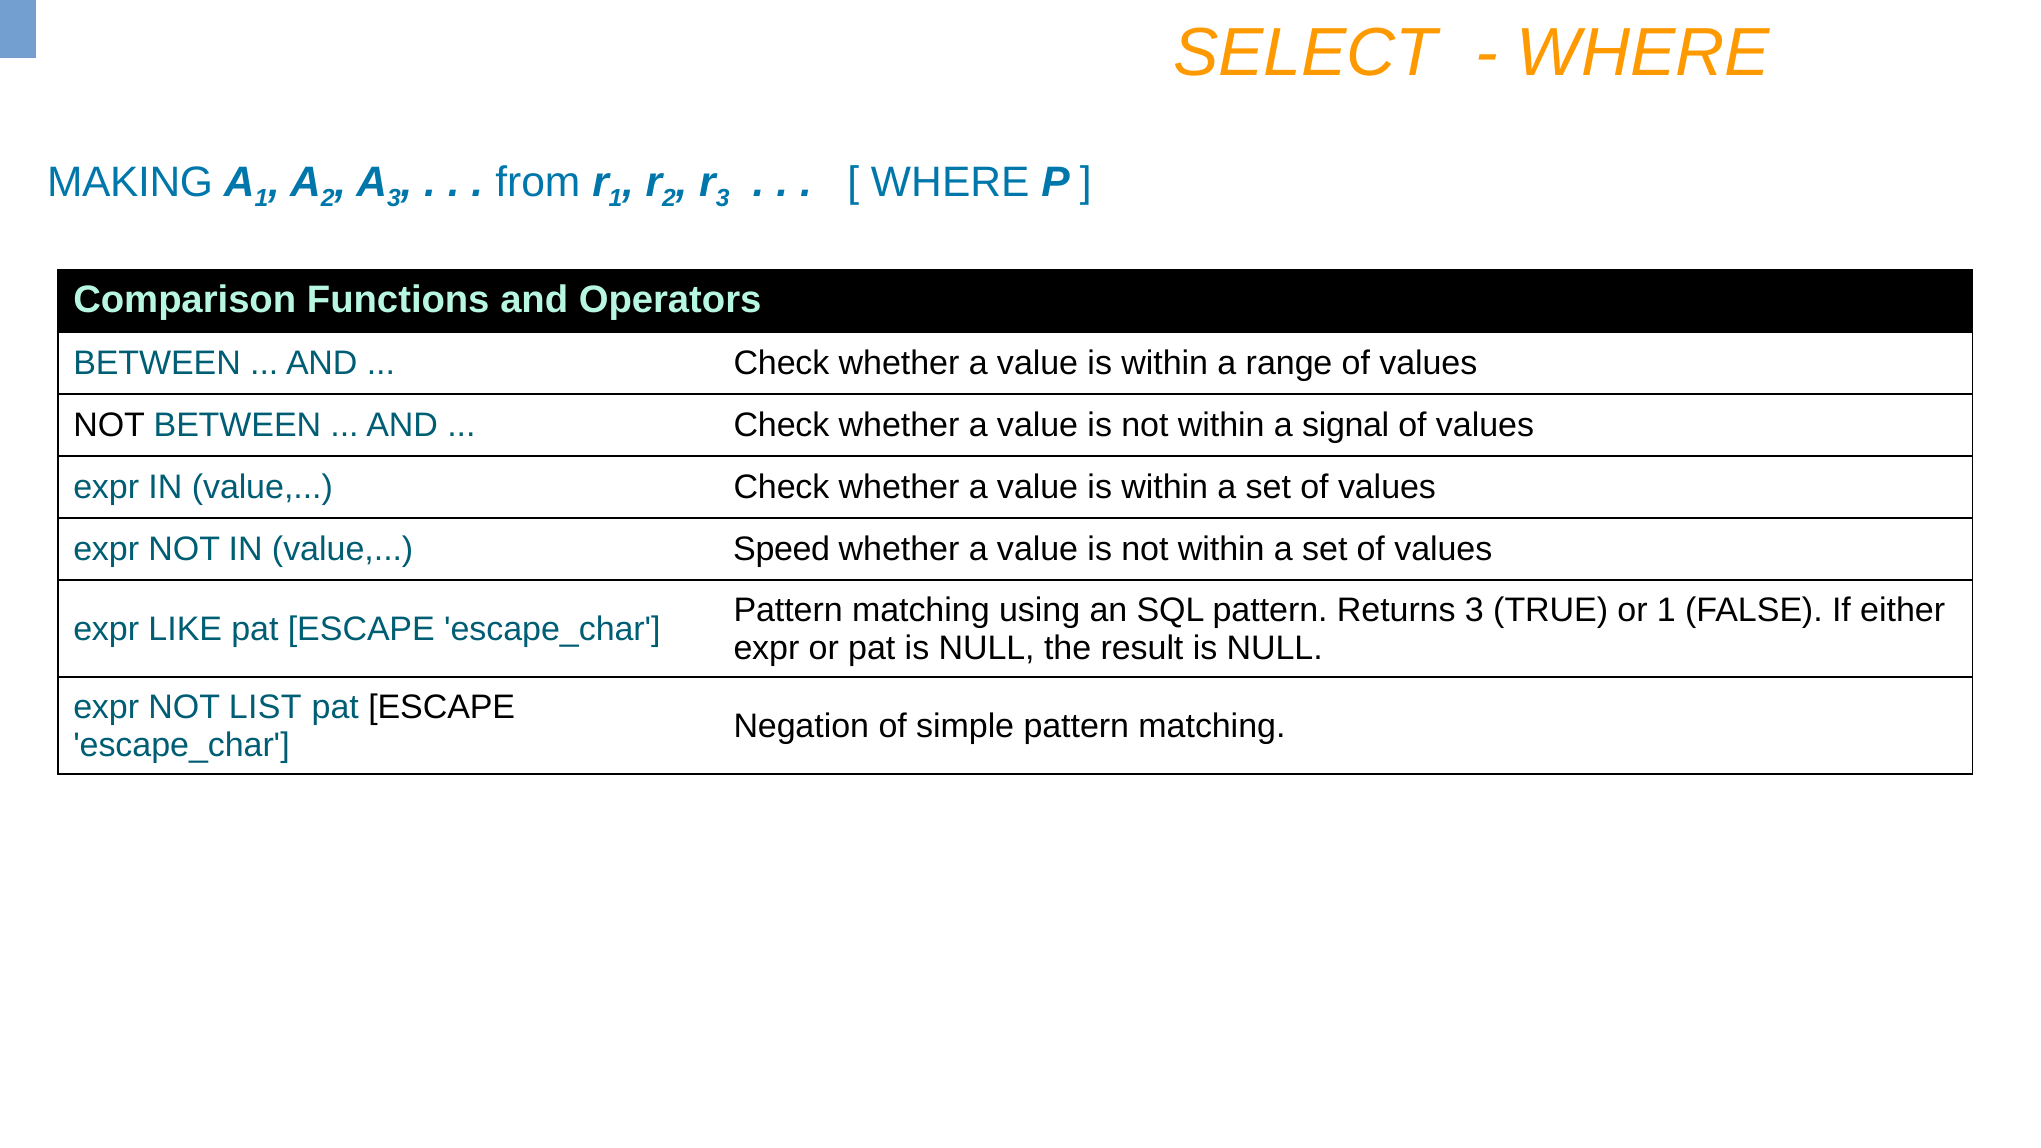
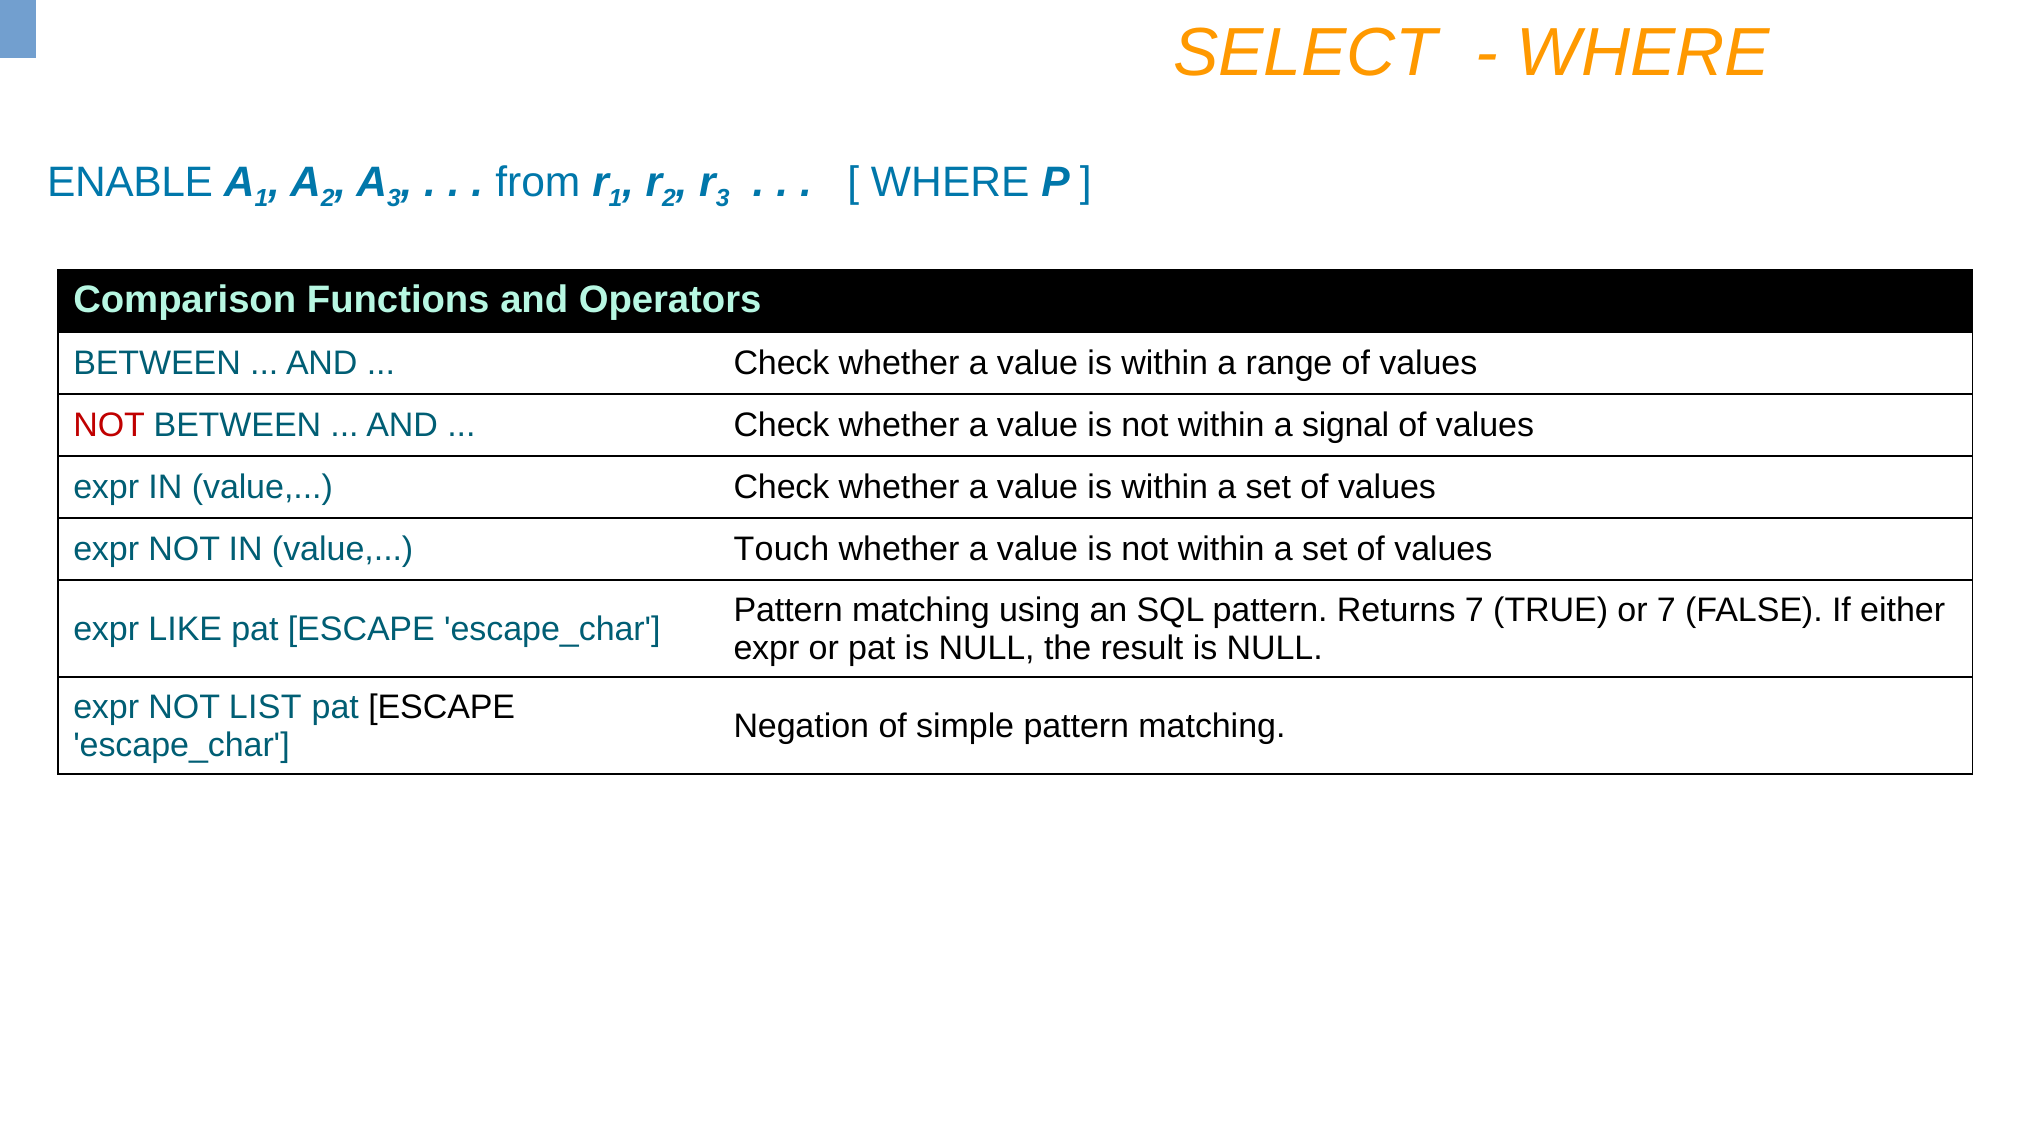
MAKING: MAKING -> ENABLE (130, 182)
NOT colour: black -> red (109, 425)
Speed: Speed -> Touch (781, 550)
Returns 3: 3 -> 7 (1474, 610)
or 1: 1 -> 7 (1666, 610)
